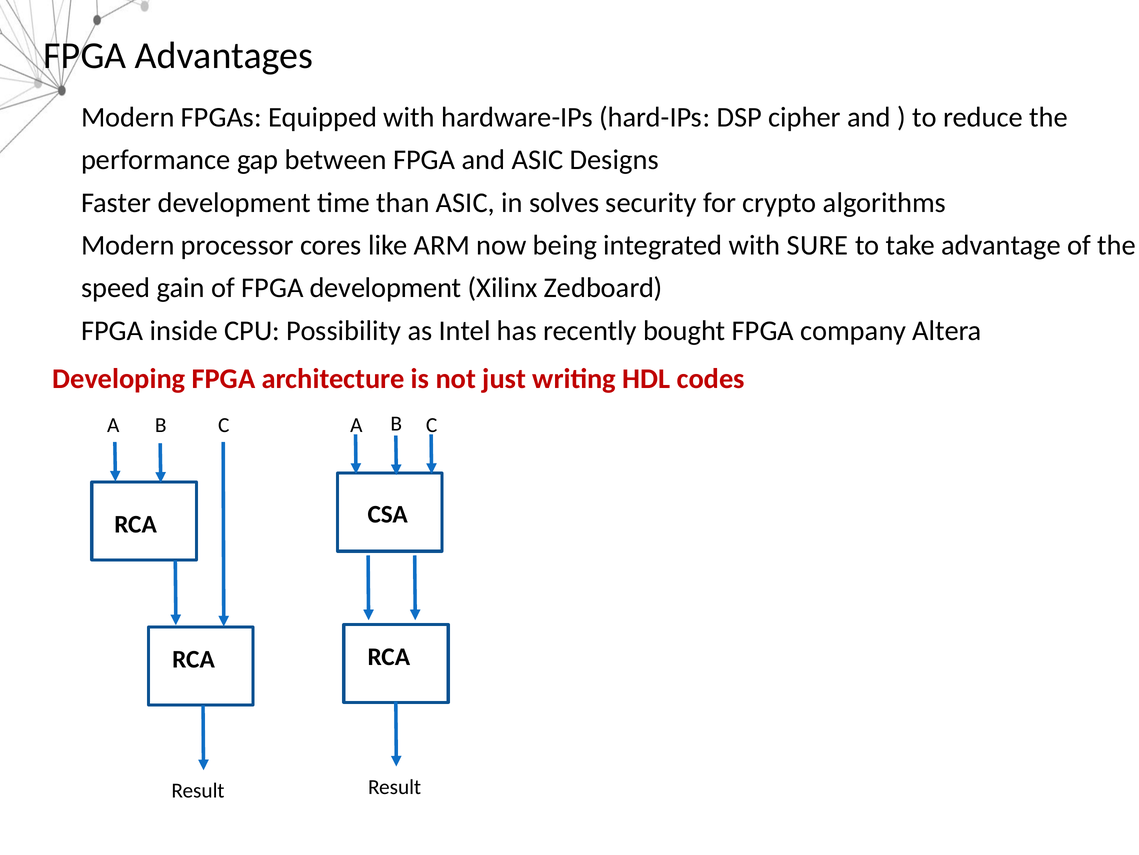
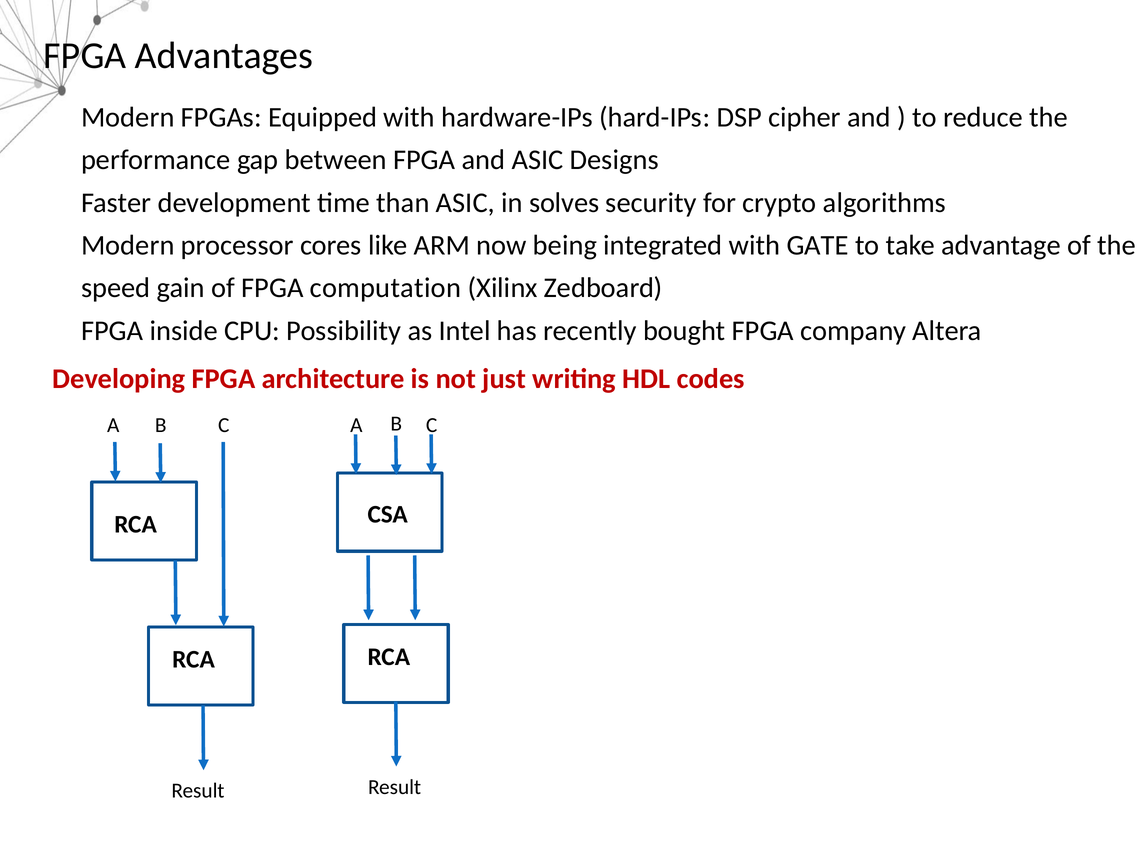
SURE: SURE -> GATE (818, 245)
FPGA development: development -> computation (385, 288)
